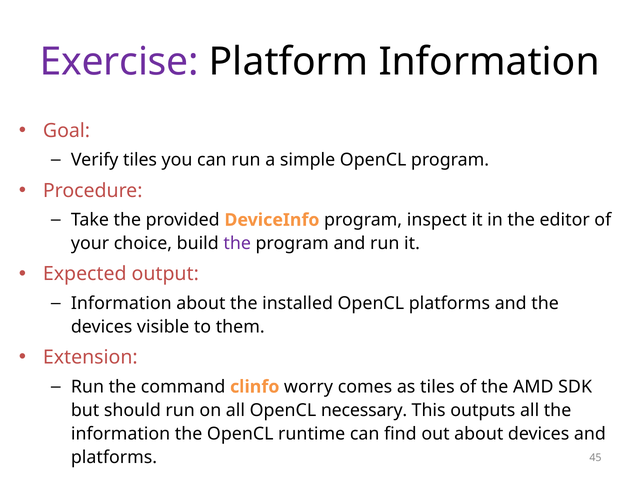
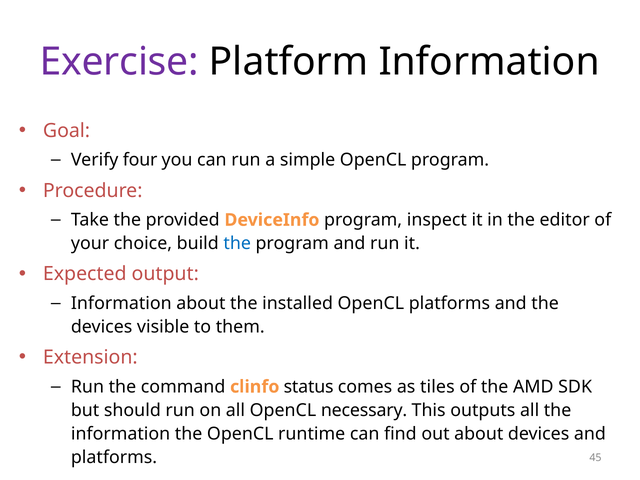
Verify tiles: tiles -> four (140, 160)
the colour: purple -> blue (237, 243)
worry: worry -> status (309, 387)
